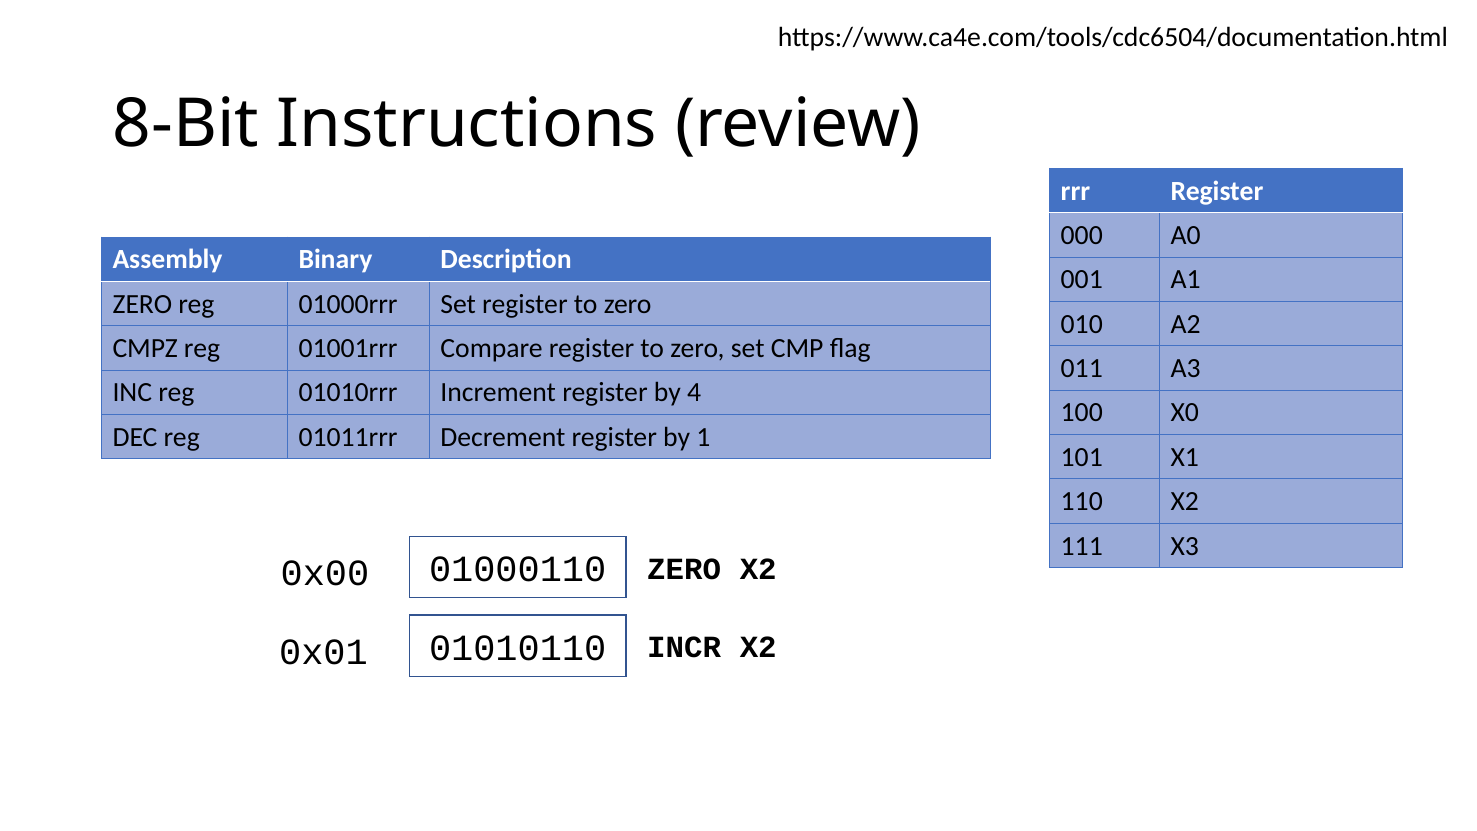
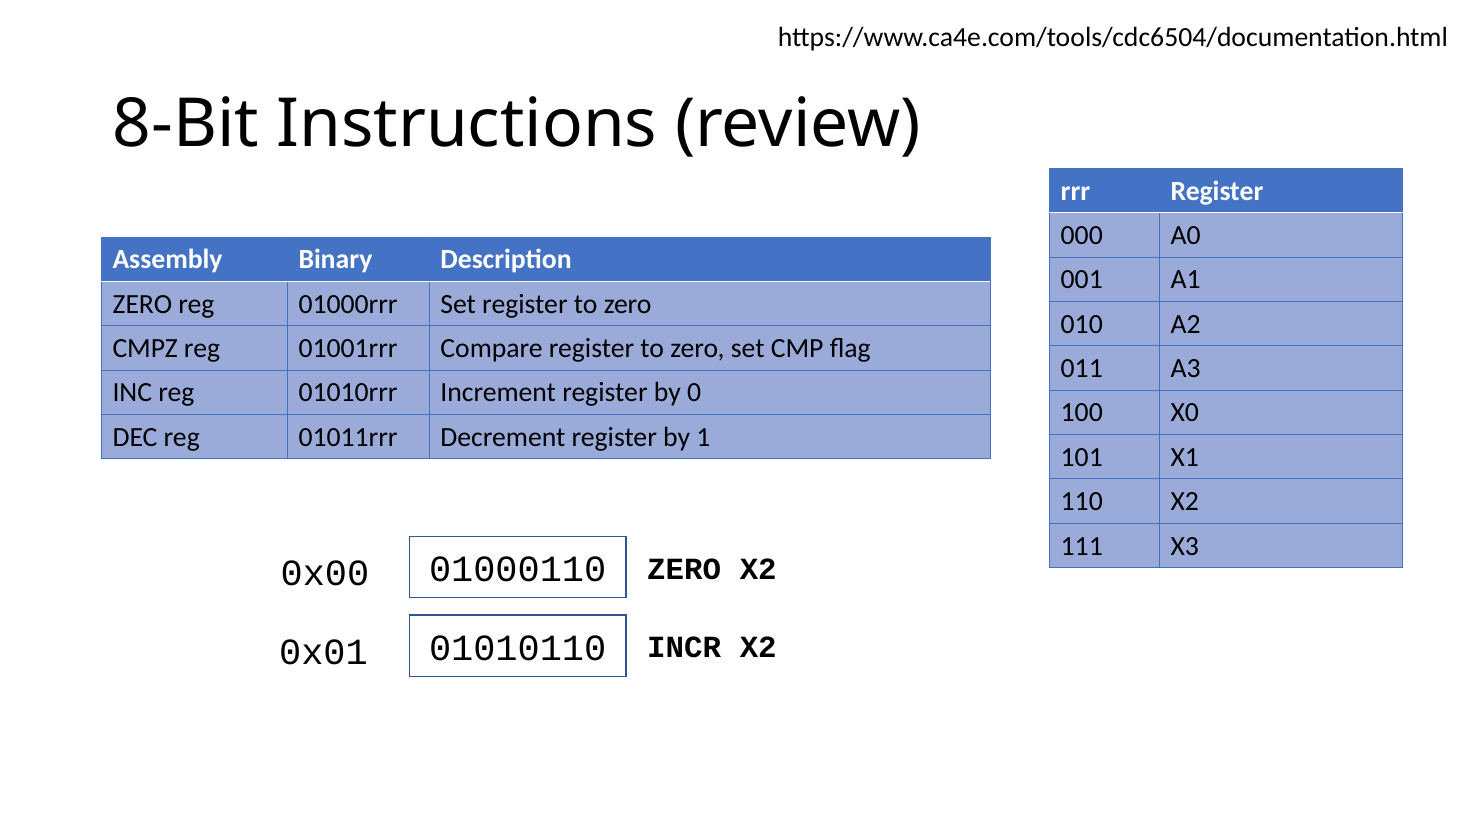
4: 4 -> 0 (694, 393)
